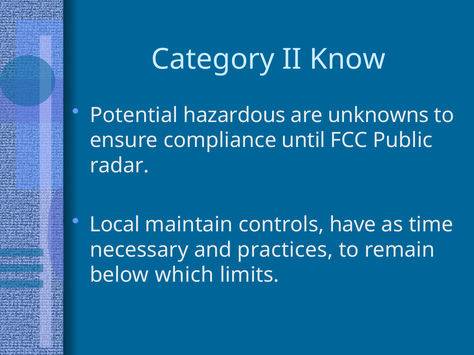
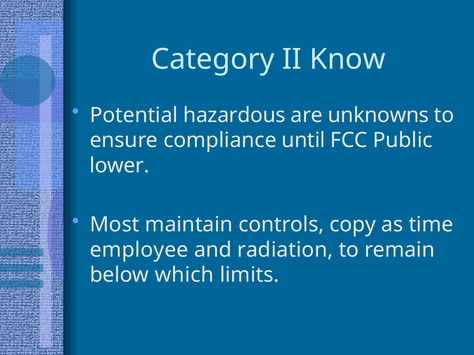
radar: radar -> lower (119, 166)
Local: Local -> Most (115, 225)
have: have -> copy (353, 225)
necessary: necessary -> employee (139, 250)
practices: practices -> radiation (285, 250)
